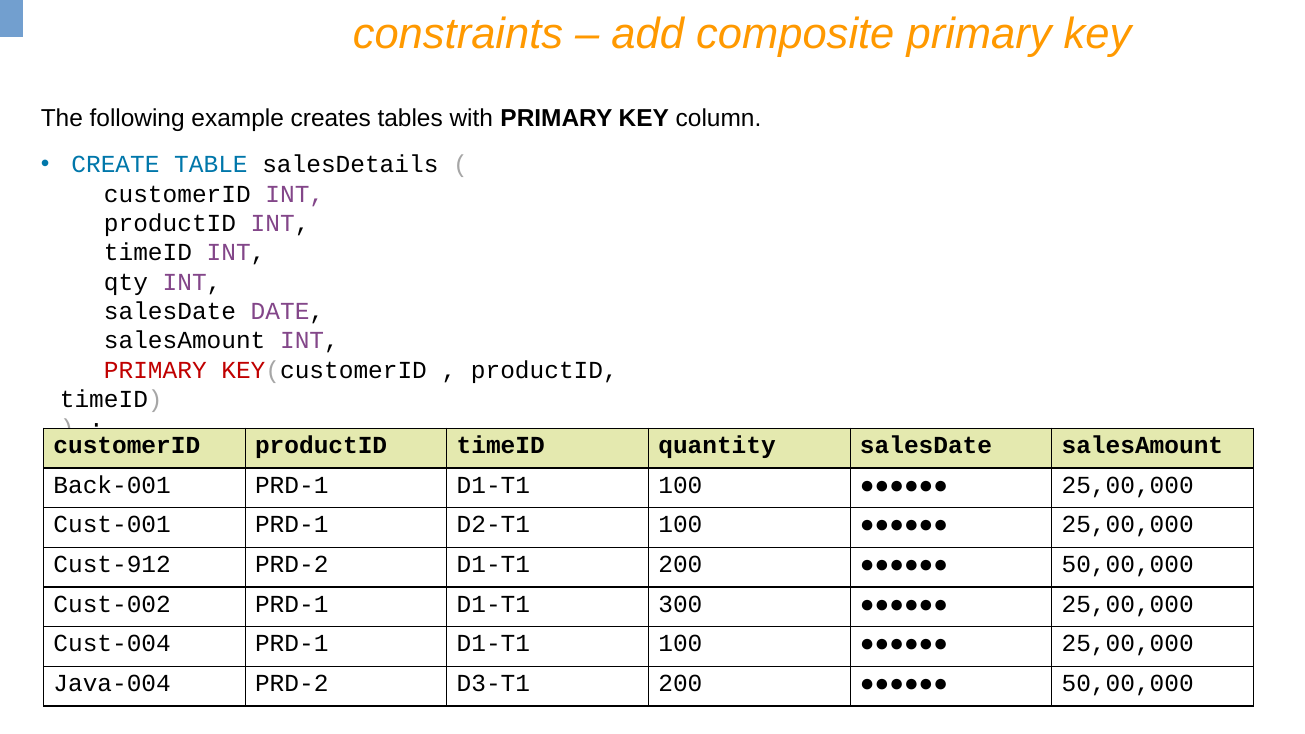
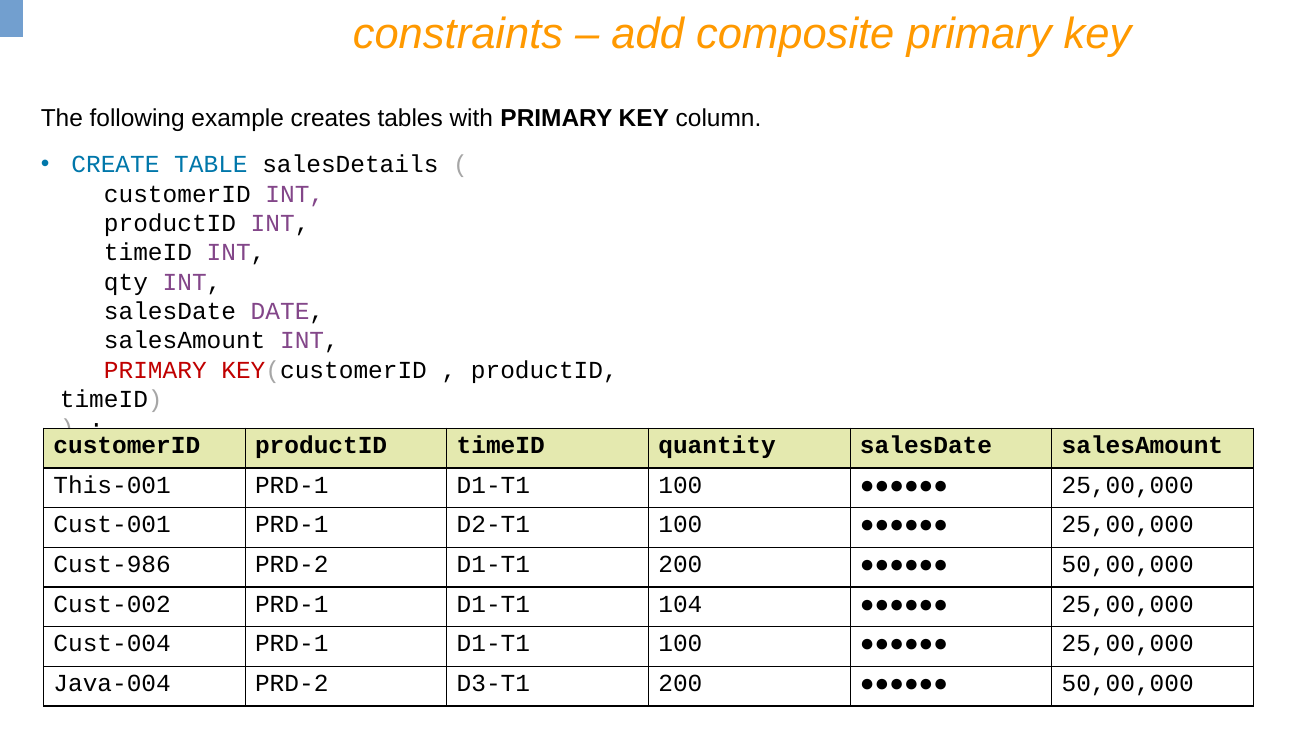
Back-001: Back-001 -> This-001 (112, 485)
Cust-912: Cust-912 -> Cust-986 (112, 565)
300: 300 -> 104 (680, 604)
